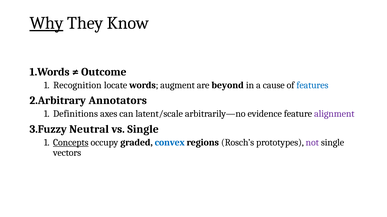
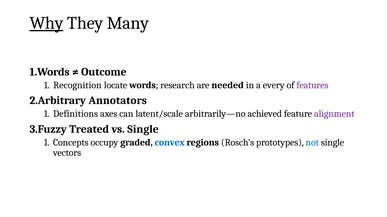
Know: Know -> Many (128, 23)
augment: augment -> research (177, 85)
beyond: beyond -> needed (228, 85)
cause: cause -> every (274, 85)
features colour: blue -> purple (312, 85)
evidence: evidence -> achieved (265, 114)
Neutral: Neutral -> Treated (89, 129)
Concepts underline: present -> none (71, 143)
not colour: purple -> blue (312, 143)
